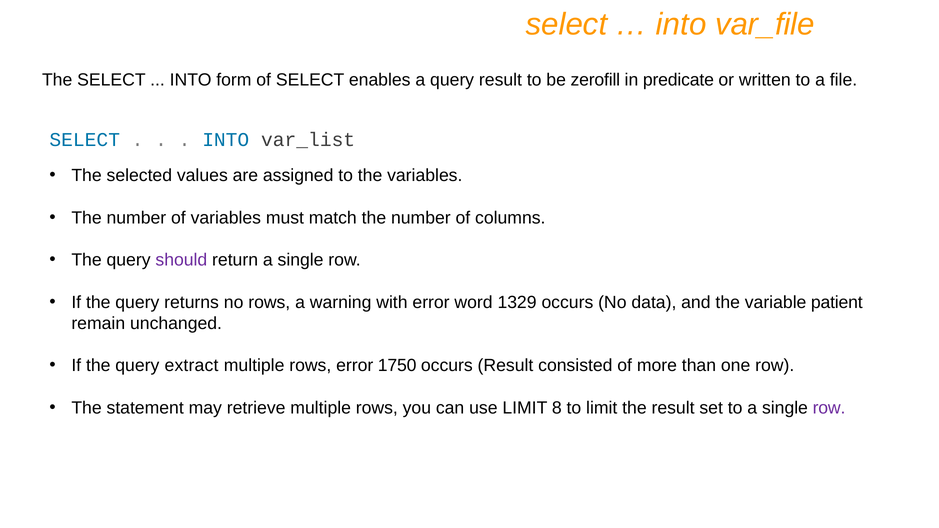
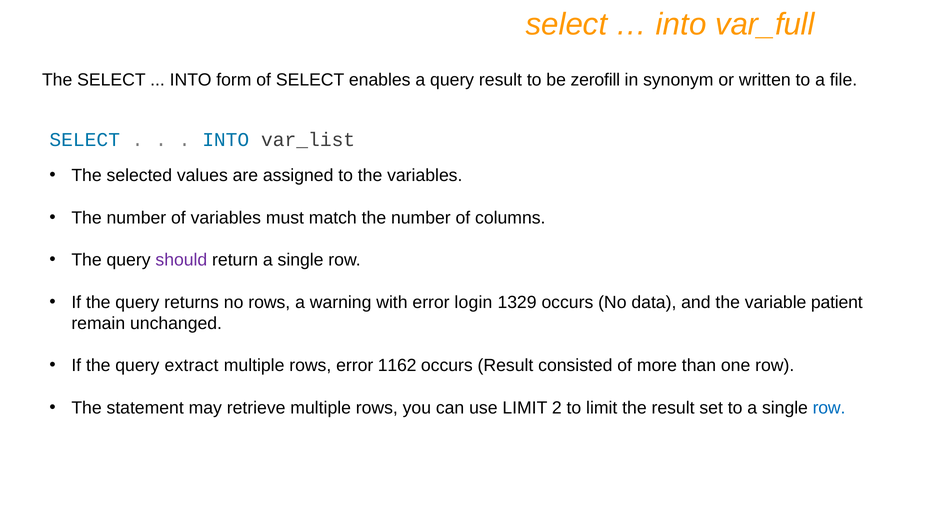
var_file: var_file -> var_full (765, 24)
predicate: predicate -> synonym (678, 80)
word: word -> login (473, 302)
1750: 1750 -> 1162 (397, 366)
8: 8 -> 2 (557, 408)
row colour: purple -> blue (829, 408)
